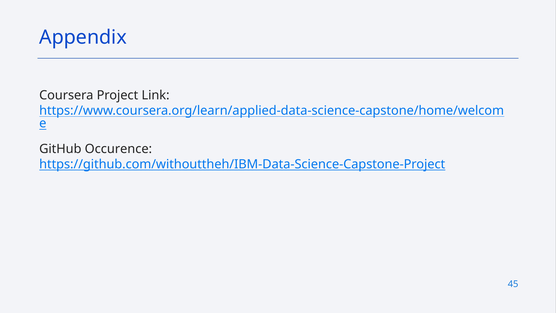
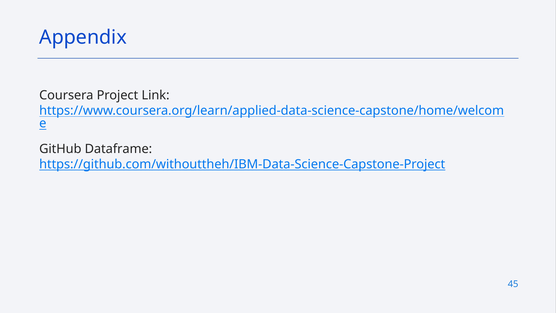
Occurence: Occurence -> Dataframe (118, 149)
